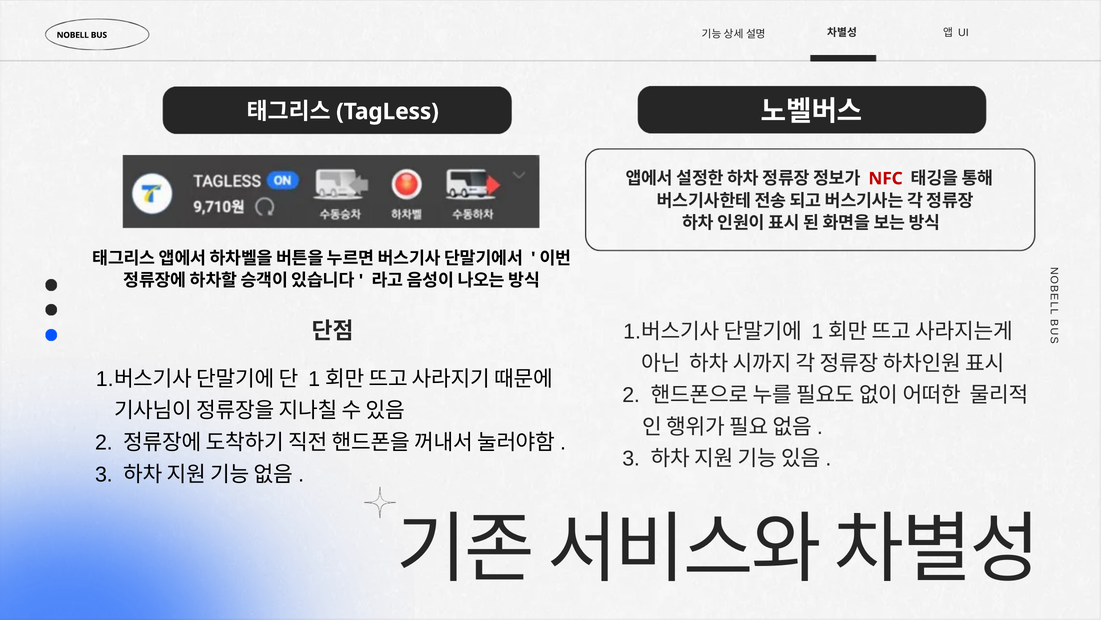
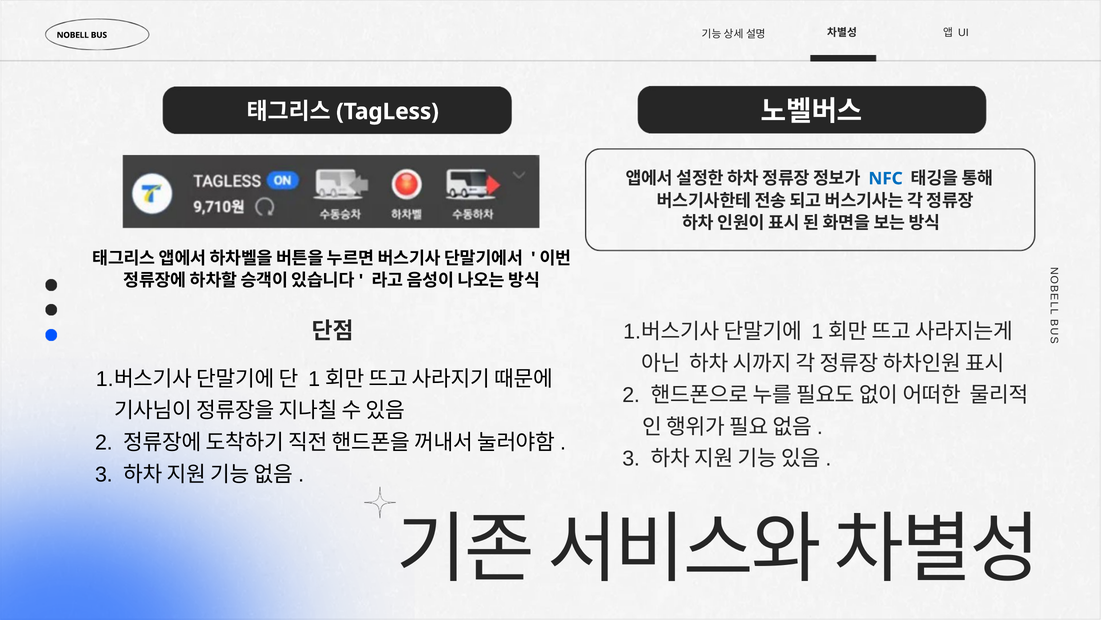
NFC colour: red -> blue (886, 178)
